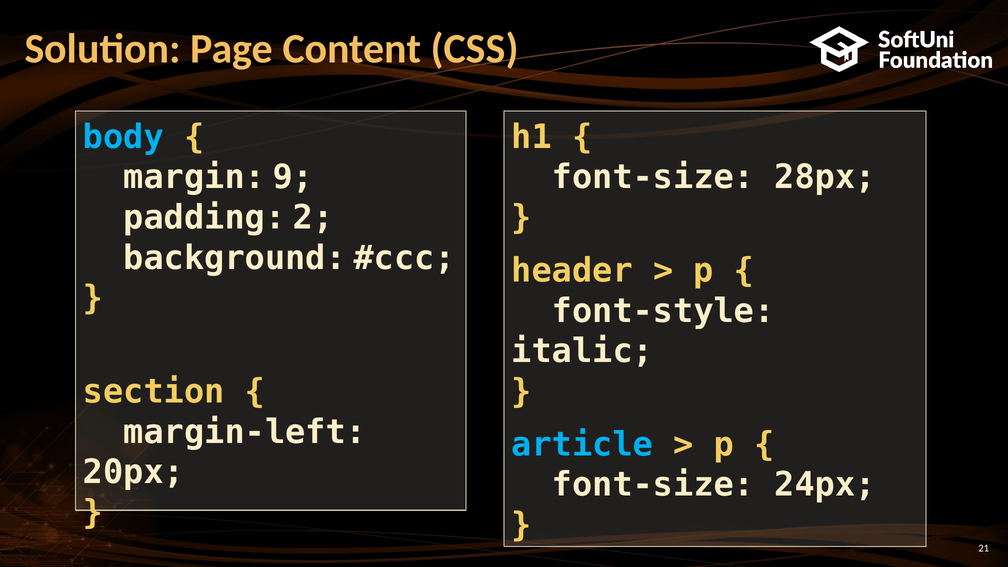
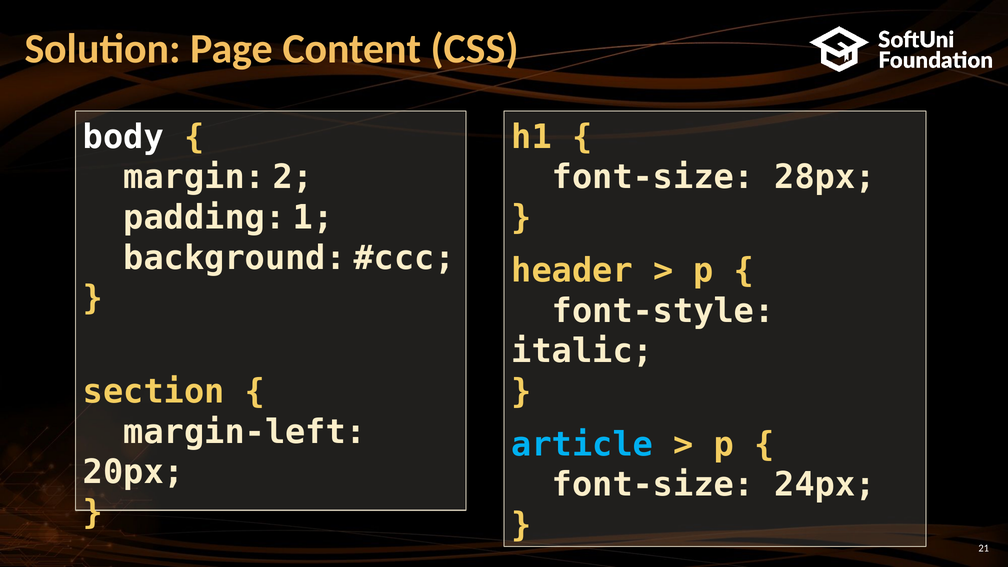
body colour: light blue -> white (123, 137)
9: 9 -> 2 (293, 177)
2: 2 -> 1 (313, 218)
